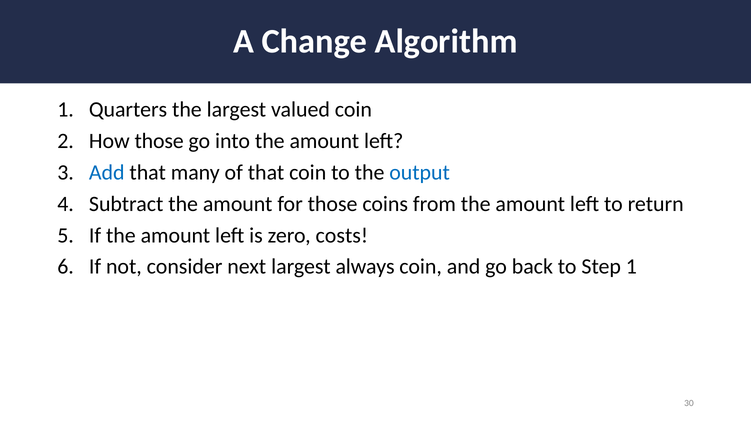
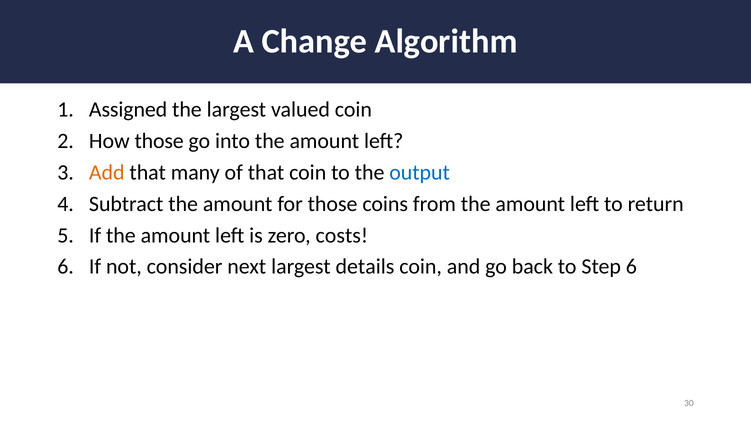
Quarters: Quarters -> Assigned (128, 110)
Add colour: blue -> orange (107, 173)
always: always -> details (365, 267)
Step 1: 1 -> 6 (631, 267)
